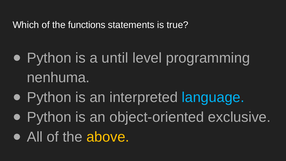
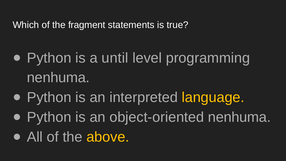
functions: functions -> fragment (87, 25)
language colour: light blue -> yellow (213, 97)
object-oriented exclusive: exclusive -> nenhuma (239, 117)
